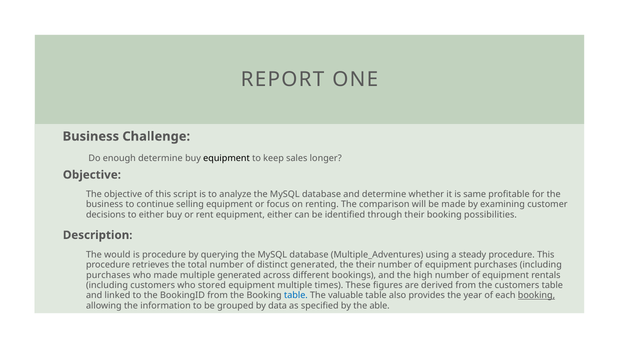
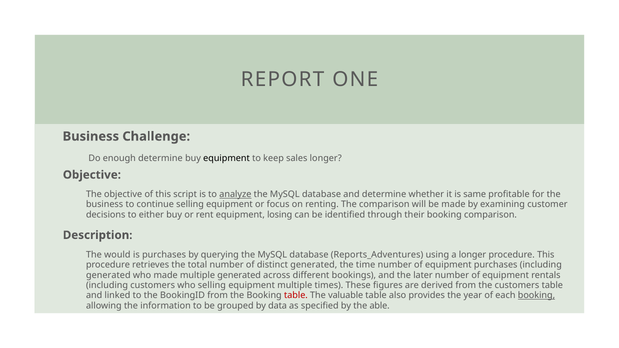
analyze underline: none -> present (235, 194)
equipment either: either -> losing (280, 215)
booking possibilities: possibilities -> comparison (490, 215)
is procedure: procedure -> purchases (164, 255)
Multiple_Adventures: Multiple_Adventures -> Reports_Adventures (377, 255)
a steady: steady -> longer (472, 255)
the their: their -> time (366, 265)
purchases: purchases -> generated (108, 275)
high: high -> later (423, 275)
who stored: stored -> selling (212, 285)
table colour: blue -> red (296, 296)
